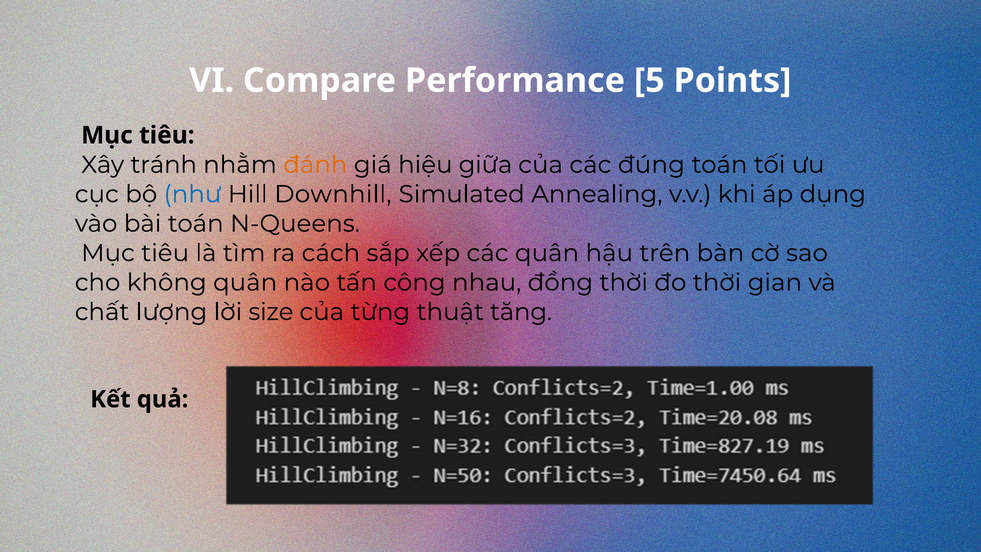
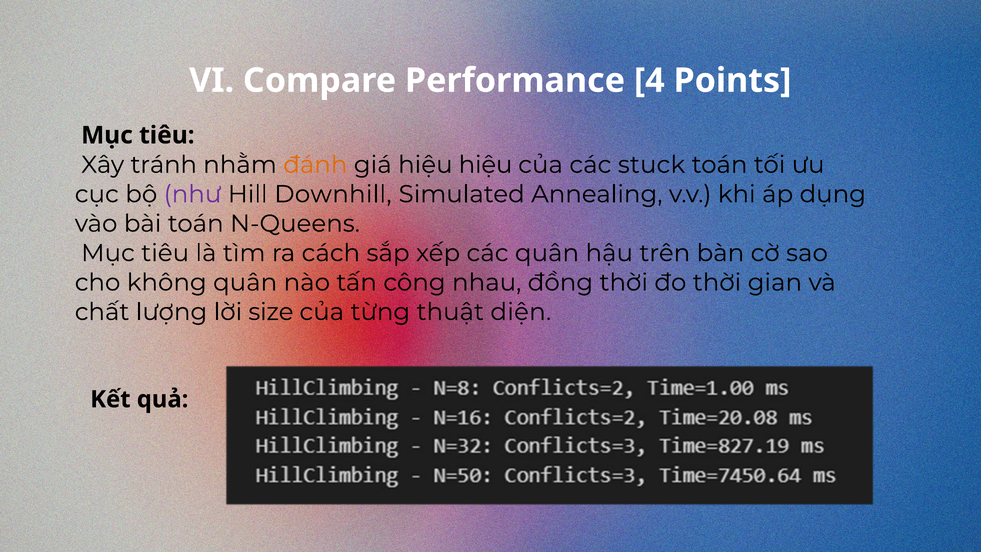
5: 5 -> 4 (649, 81)
hiệu giữa: giữa -> hiệu (485, 165)
đúng: đúng -> stuck (651, 165)
như colour: blue -> purple (193, 194)
tăng: tăng -> diện (521, 312)
